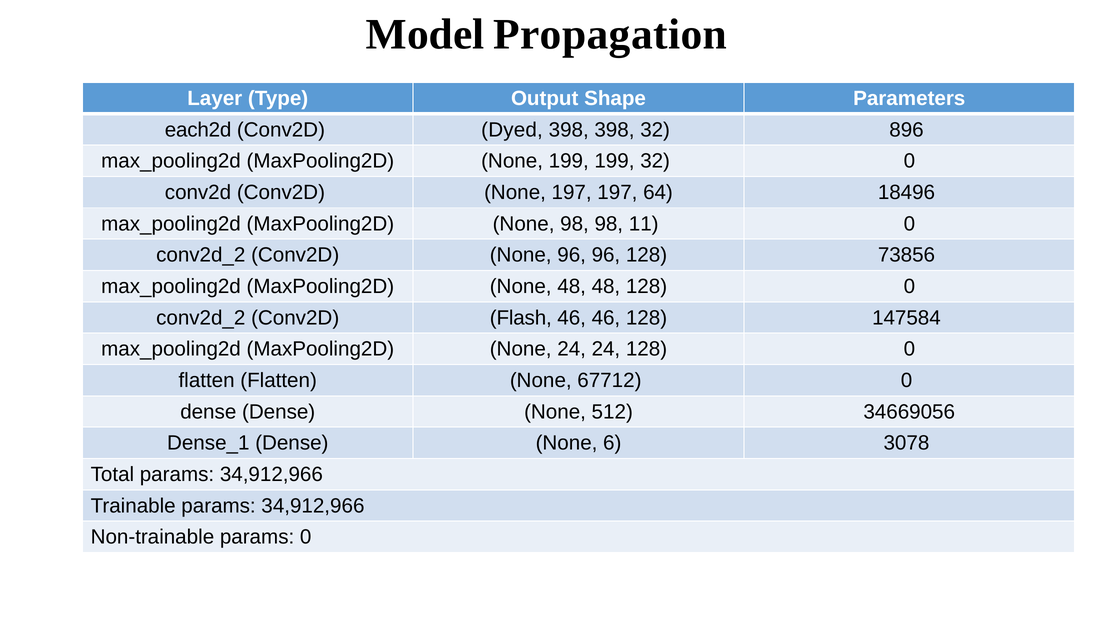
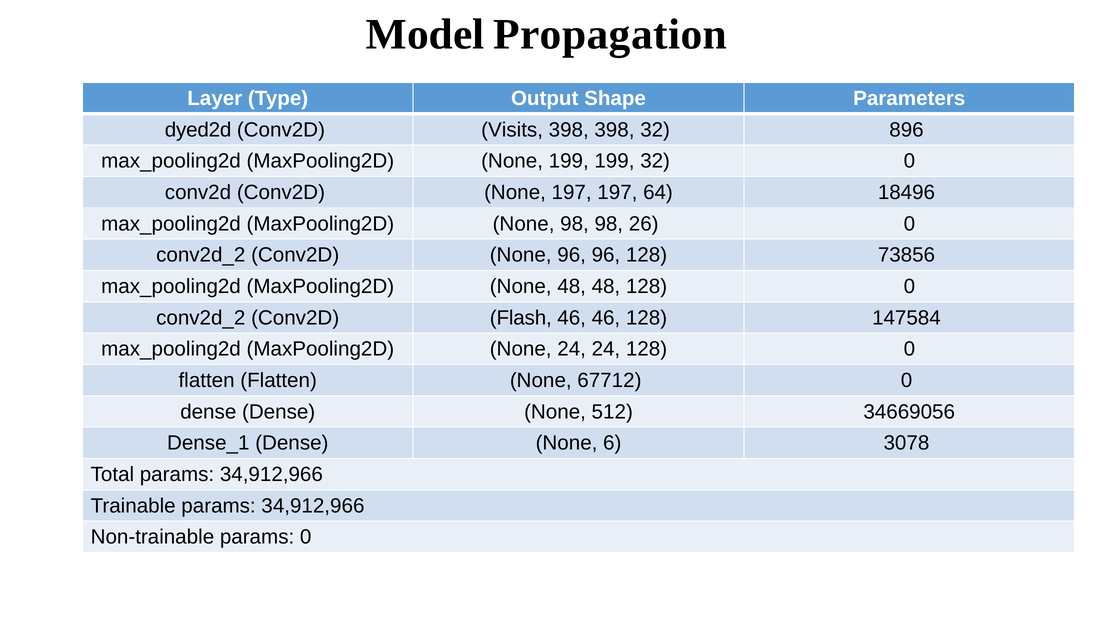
each2d: each2d -> dyed2d (198, 130)
Dyed: Dyed -> Visits (512, 130)
11: 11 -> 26 (644, 224)
